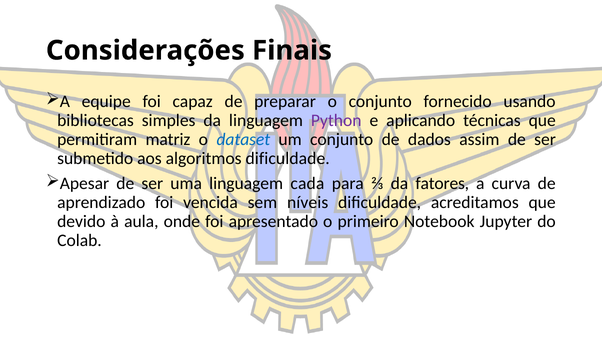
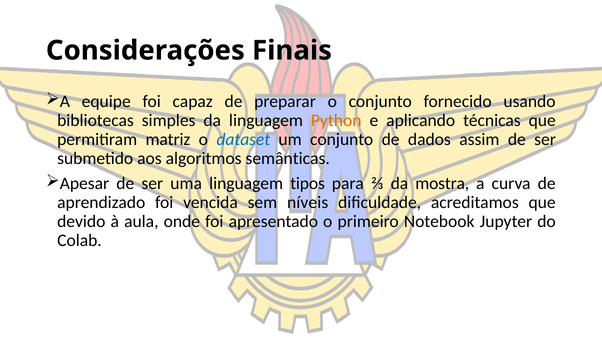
Python colour: purple -> orange (336, 121)
algoritmos dificuldade: dificuldade -> semânticas (288, 159)
cada: cada -> tipos (308, 184)
fatores: fatores -> mostra (442, 184)
